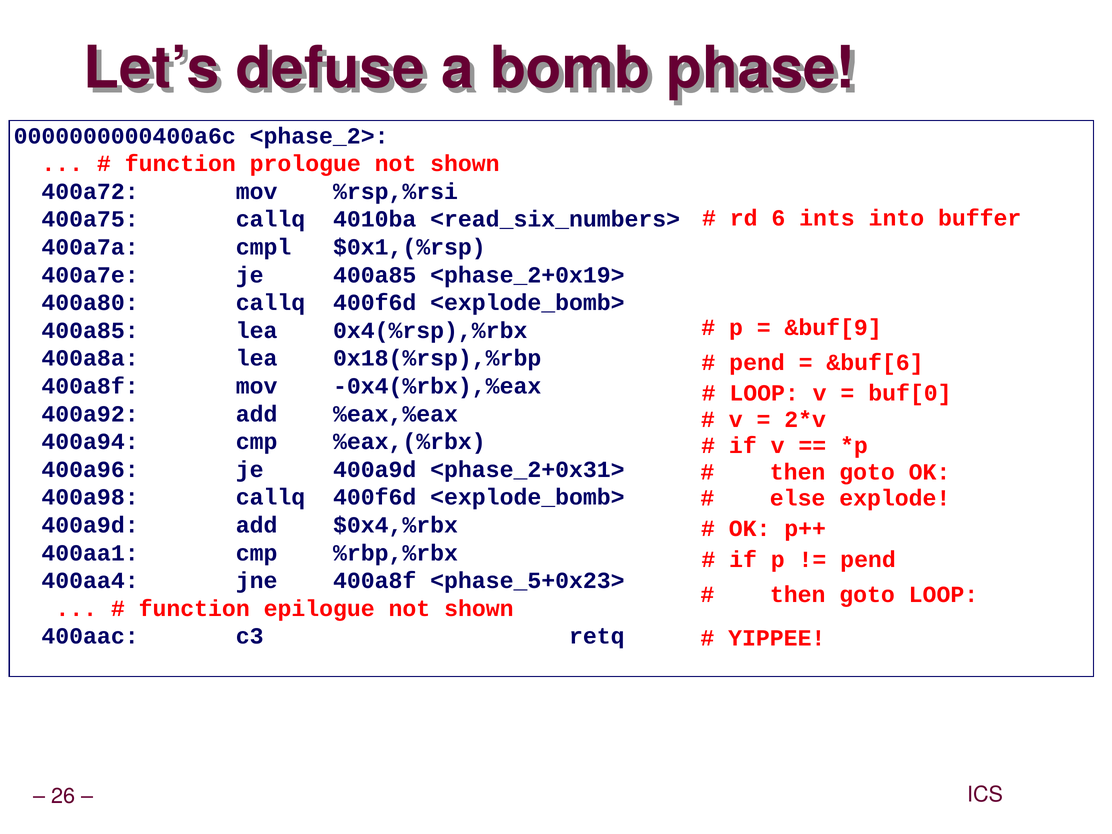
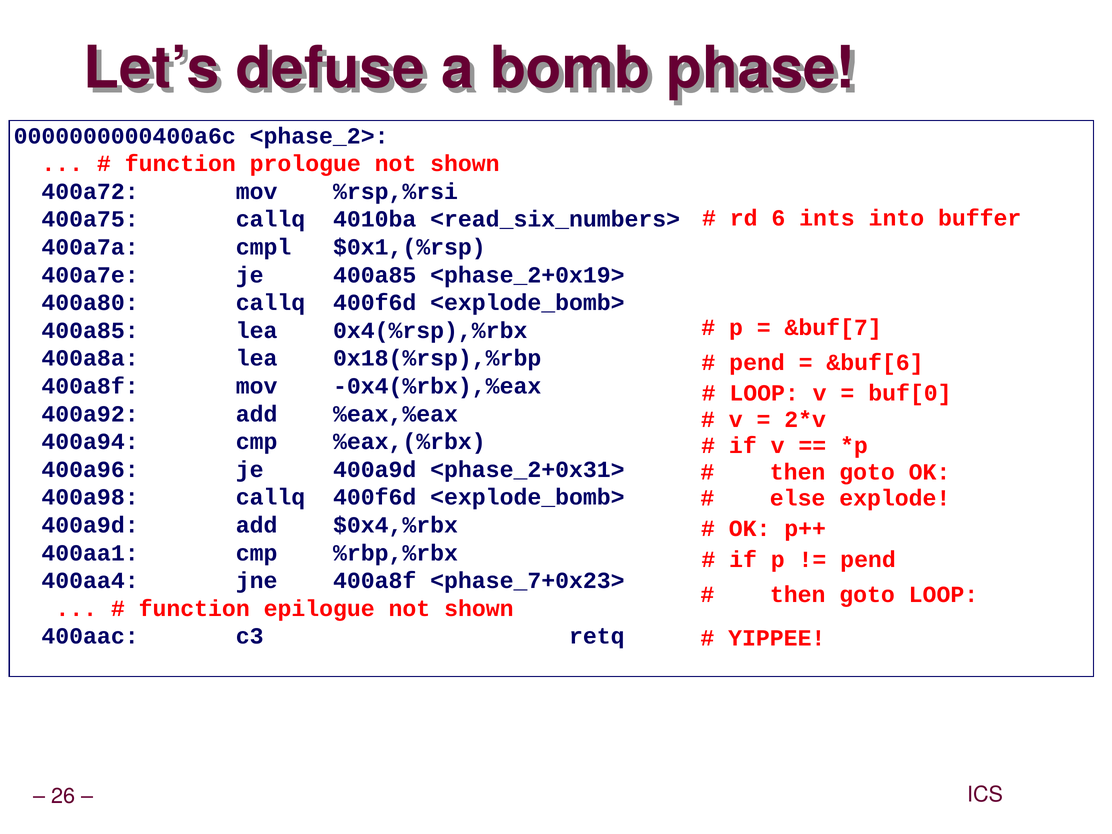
&buf[9: &buf[9 -> &buf[7 (833, 327)
<phase_5+0x23>: <phase_5+0x23> -> <phase_7+0x23> (527, 581)
